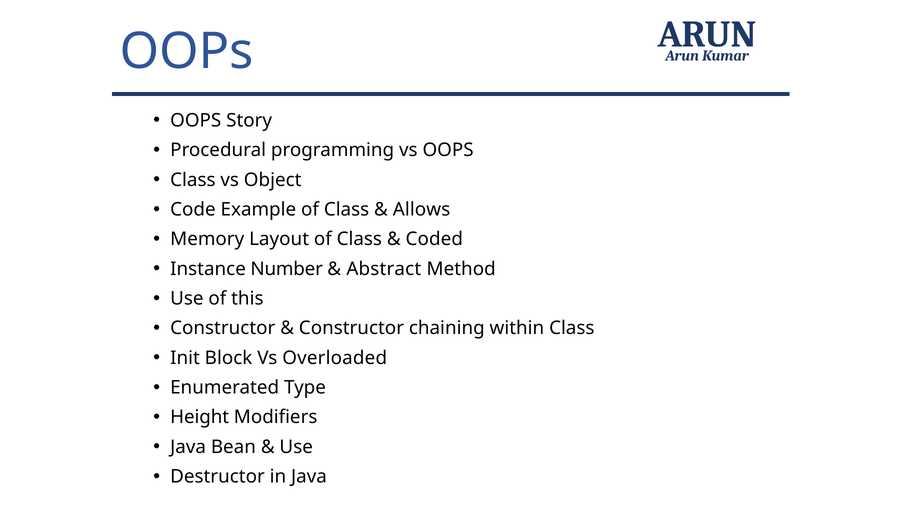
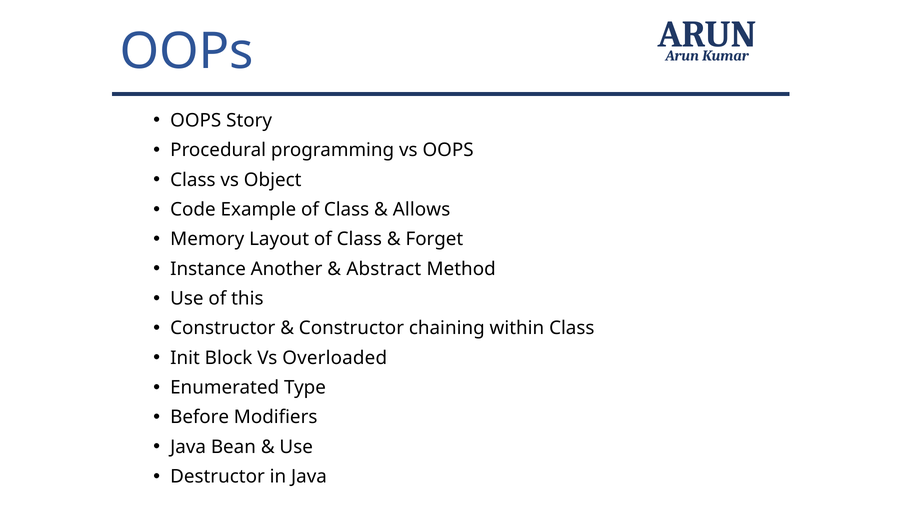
Coded: Coded -> Forget (434, 239)
Number: Number -> Another (287, 269)
Height: Height -> Before (200, 418)
